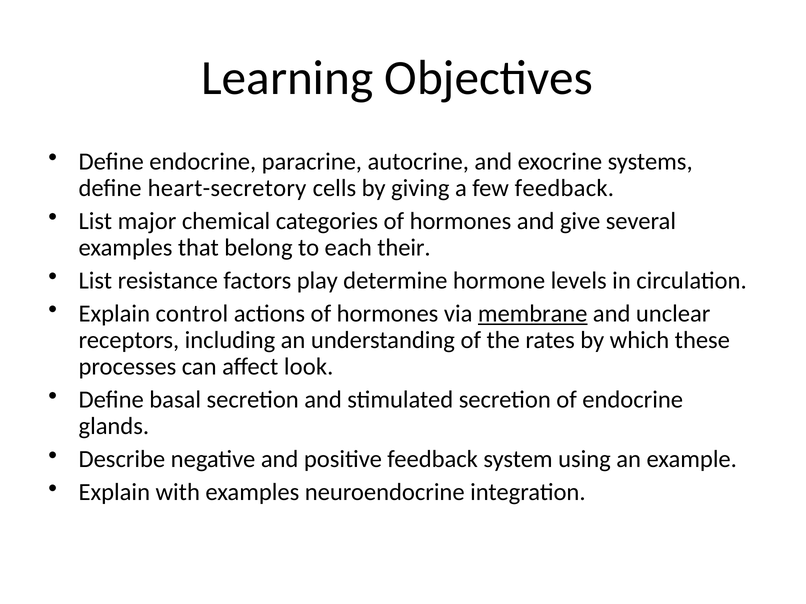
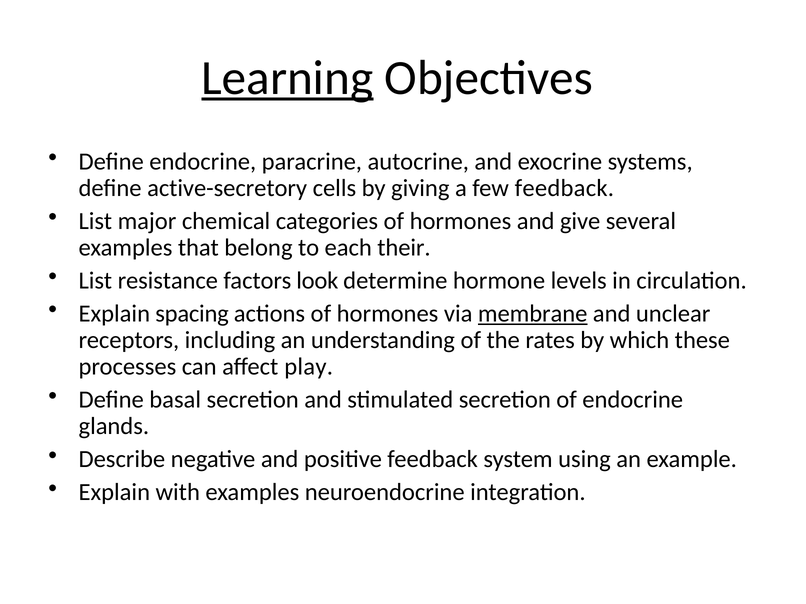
Learning underline: none -> present (287, 78)
heart-secretory: heart-secretory -> active-secretory (227, 188)
play: play -> look (317, 281)
control: control -> spacing (192, 314)
look: look -> play (309, 367)
